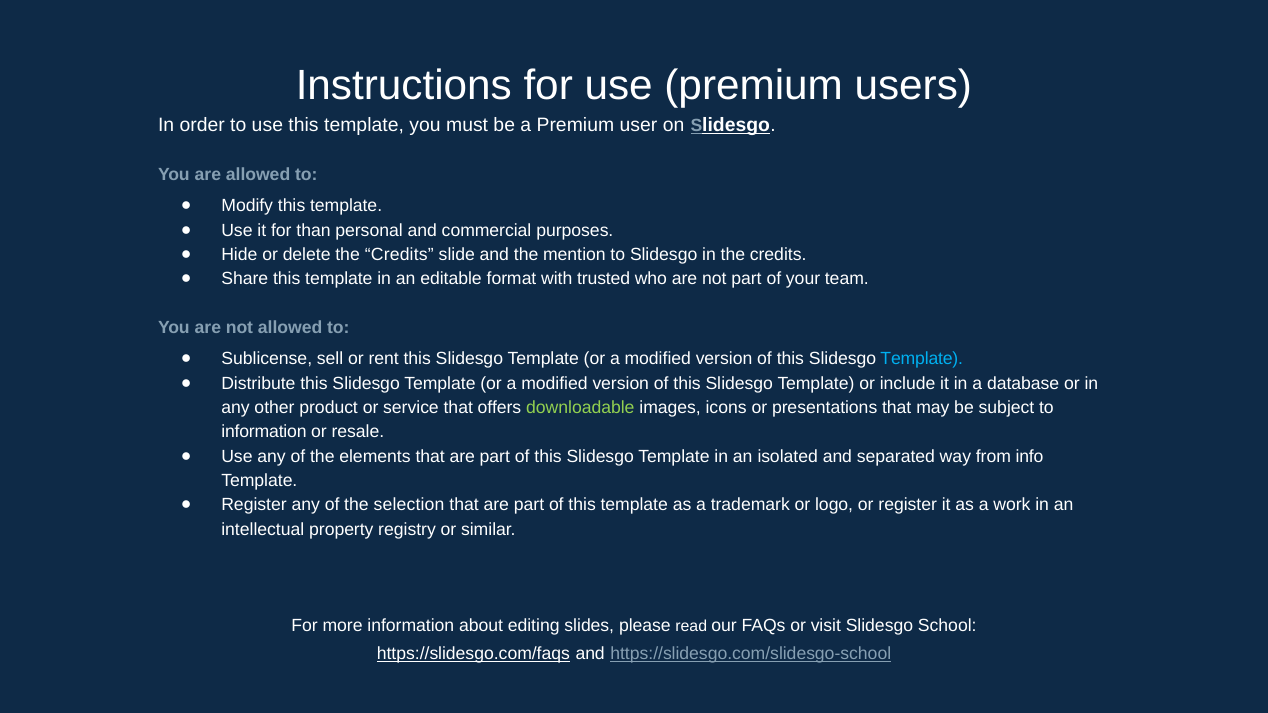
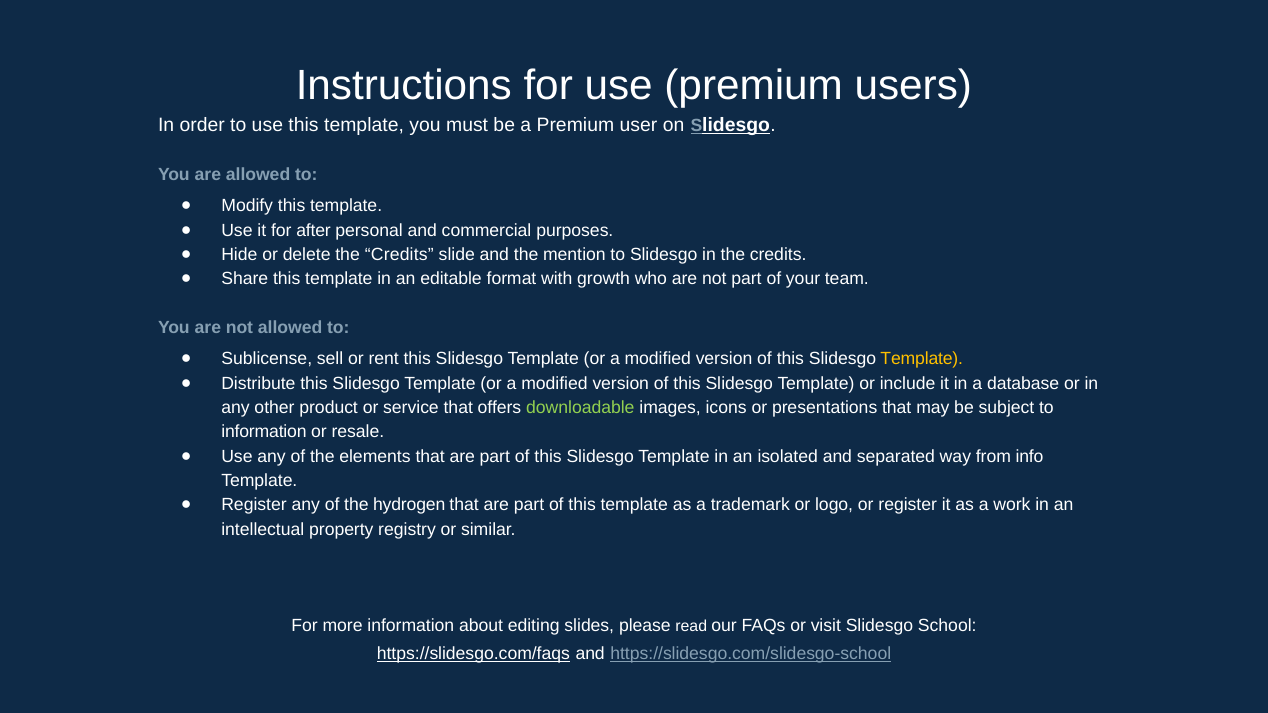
than: than -> after (314, 230)
trusted: trusted -> growth (604, 279)
Template colour: light blue -> yellow (922, 359)
selection: selection -> hydrogen (409, 505)
